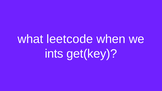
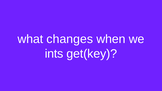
leetcode: leetcode -> changes (70, 39)
